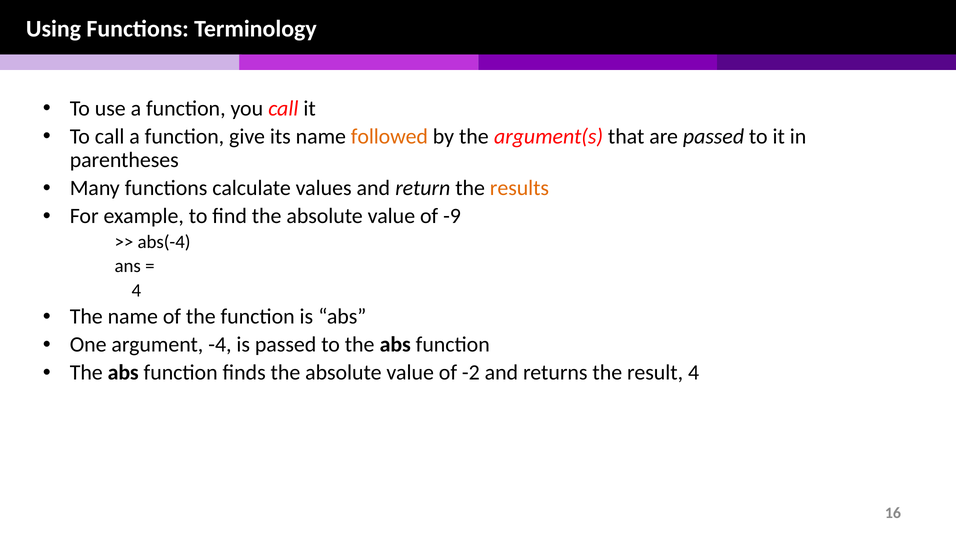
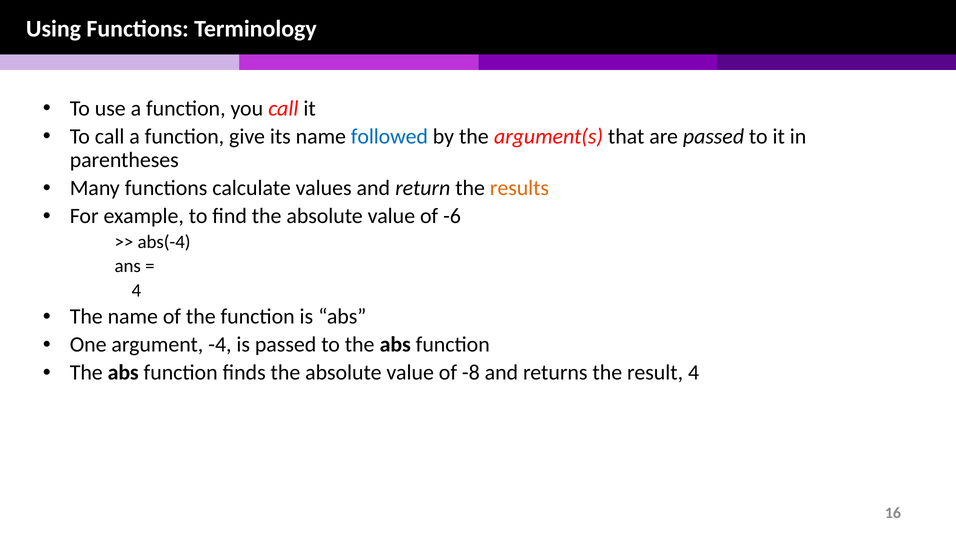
followed colour: orange -> blue (389, 137)
-9: -9 -> -6 (452, 216)
-2: -2 -> -8 (471, 373)
